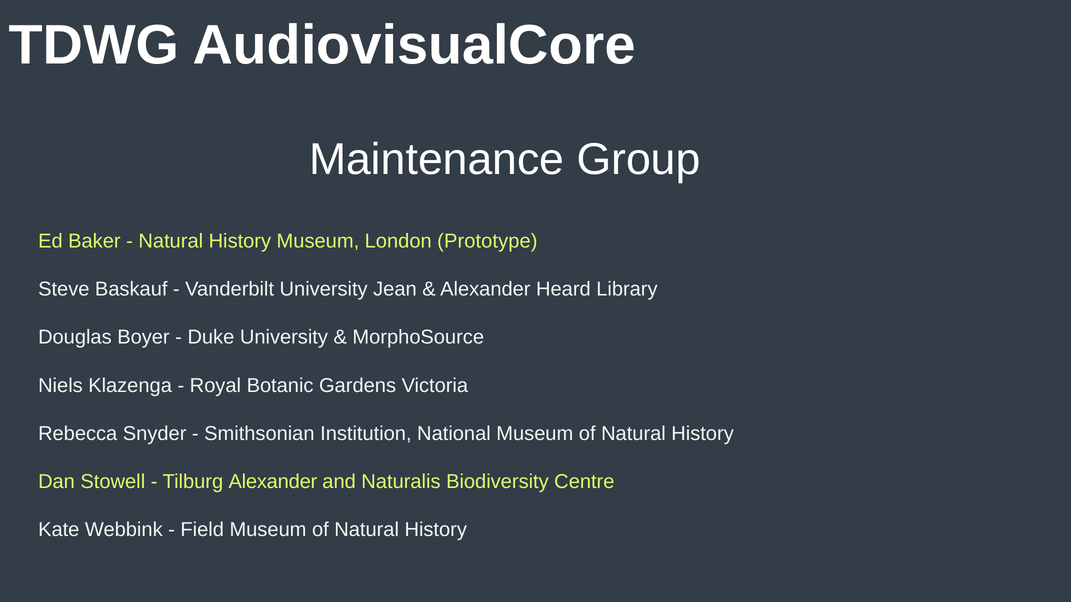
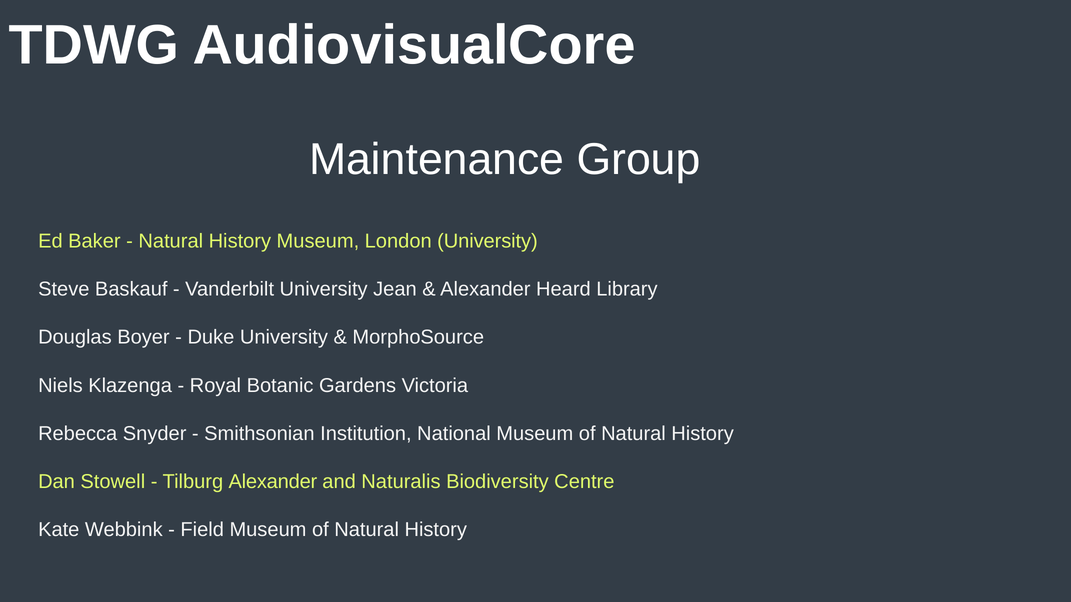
London Prototype: Prototype -> University (487, 241)
